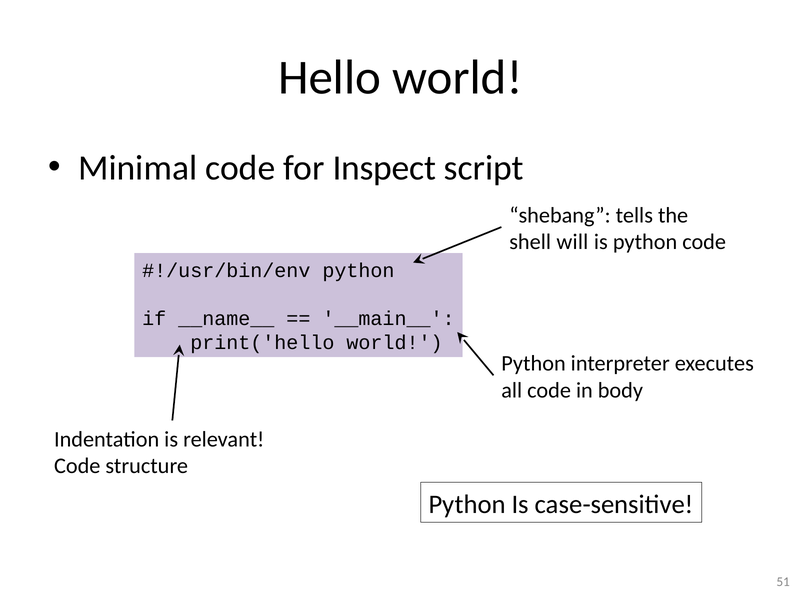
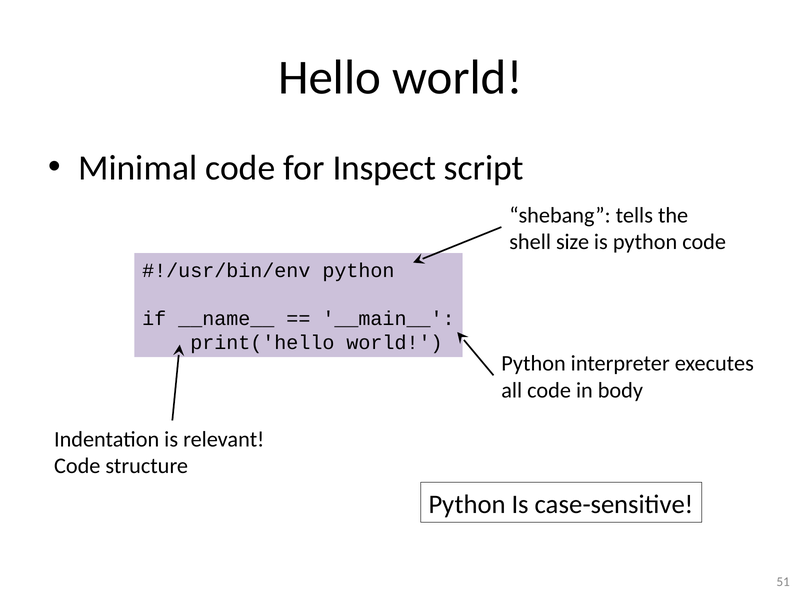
will: will -> size (573, 242)
